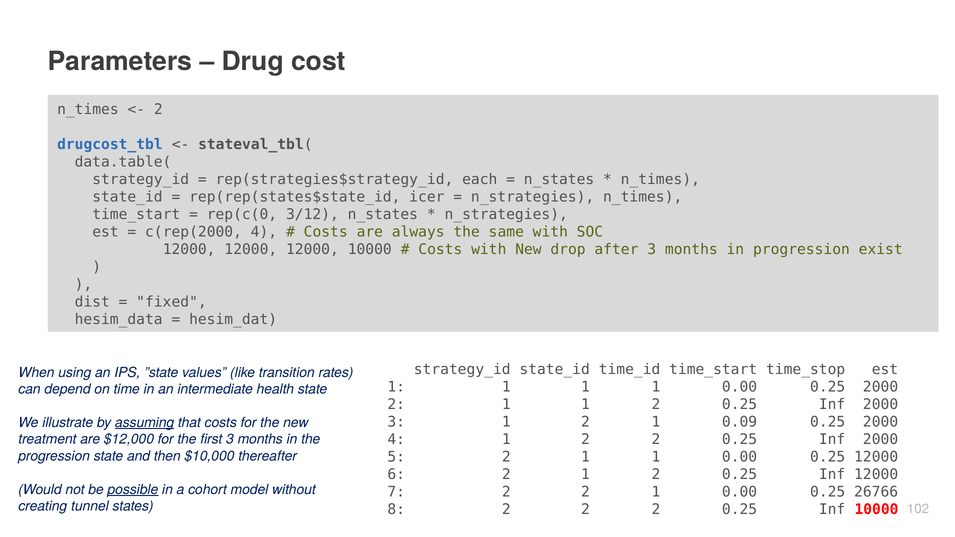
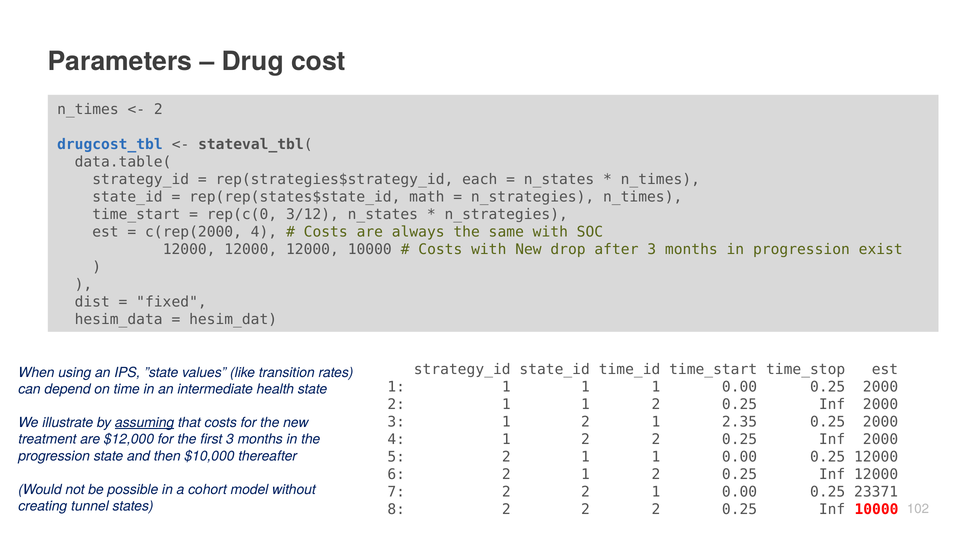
icer: icer -> math (427, 197)
0.09: 0.09 -> 2.35 (740, 422)
possible underline: present -> none (133, 490)
26766: 26766 -> 23371 (876, 492)
